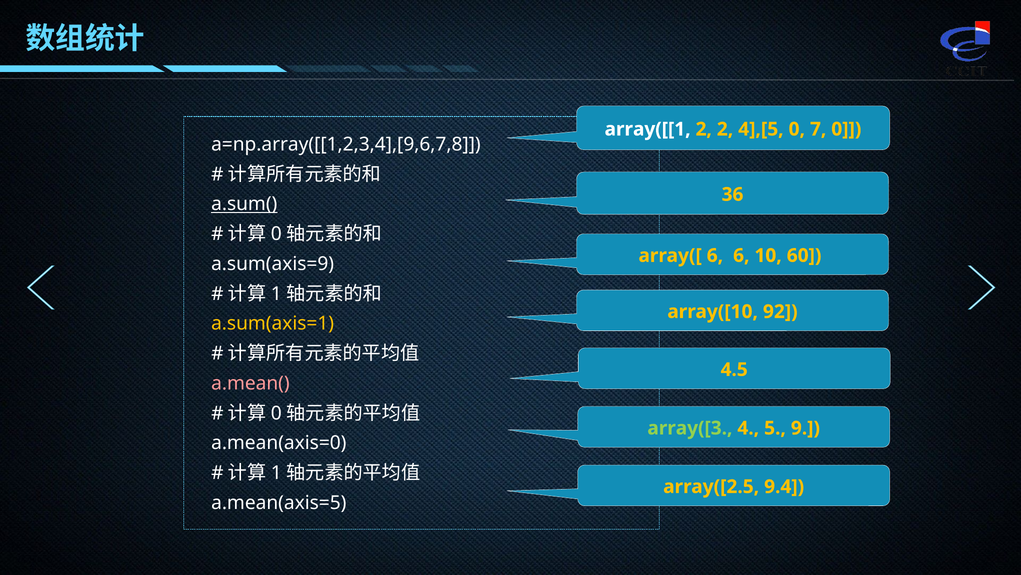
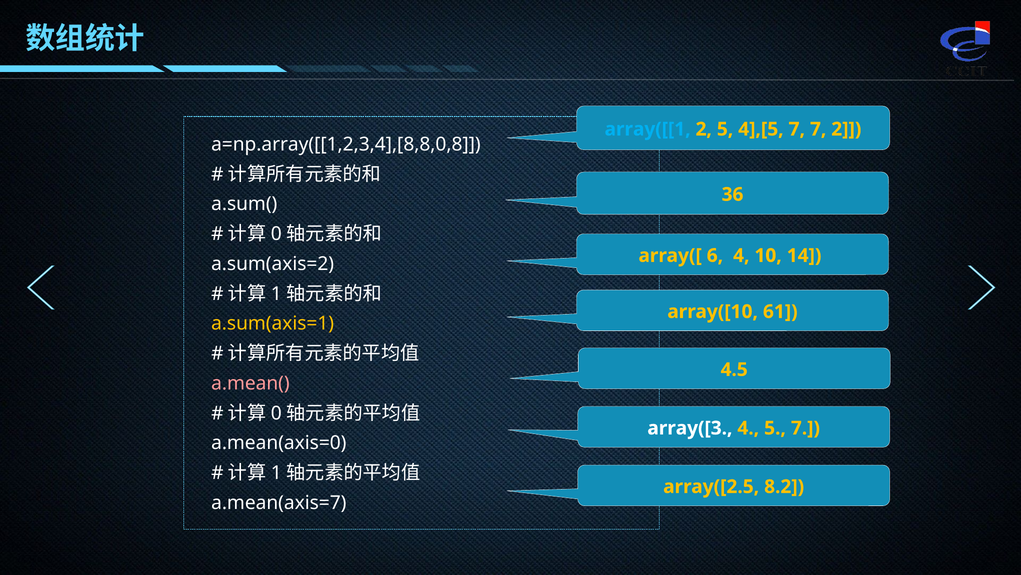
array([[1 colour: white -> light blue (648, 129)
2 2: 2 -> 5 (725, 129)
4],[5 0: 0 -> 7 (797, 129)
7 0: 0 -> 2 (846, 129)
a=np.array([[1,2,3,4],[9,6,7,8: a=np.array([[1,2,3,4],[9,6,7,8 -> a=np.array([[1,2,3,4],[8,8,0,8 (346, 144)
a.sum( underline: present -> none (244, 204)
6 6: 6 -> 4 (741, 255)
60: 60 -> 14 (804, 255)
a.sum(axis=9: a.sum(axis=9 -> a.sum(axis=2 (273, 264)
92: 92 -> 61 (780, 311)
array([3 colour: light green -> white (690, 428)
5 9: 9 -> 7 (805, 428)
9.4: 9.4 -> 8.2 (784, 486)
a.mean(axis=5: a.mean(axis=5 -> a.mean(axis=7 (279, 502)
